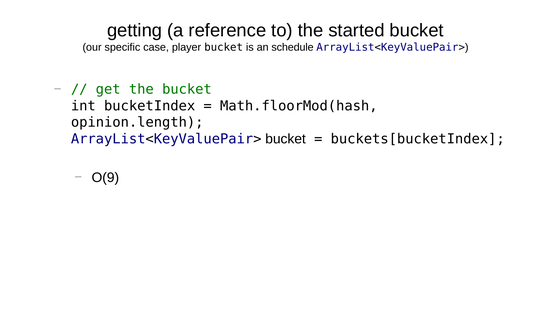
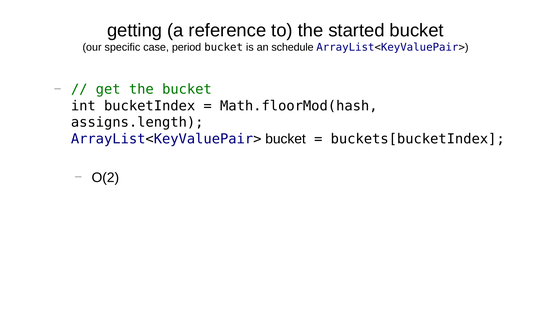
player: player -> period (187, 47)
opinion.length: opinion.length -> assigns.length (137, 122)
O(9: O(9 -> O(2 (105, 177)
